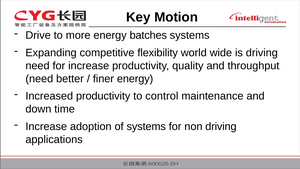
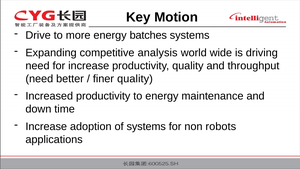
flexibility: flexibility -> analysis (158, 53)
finer energy: energy -> quality (135, 79)
to control: control -> energy (162, 96)
non driving: driving -> robots (221, 126)
